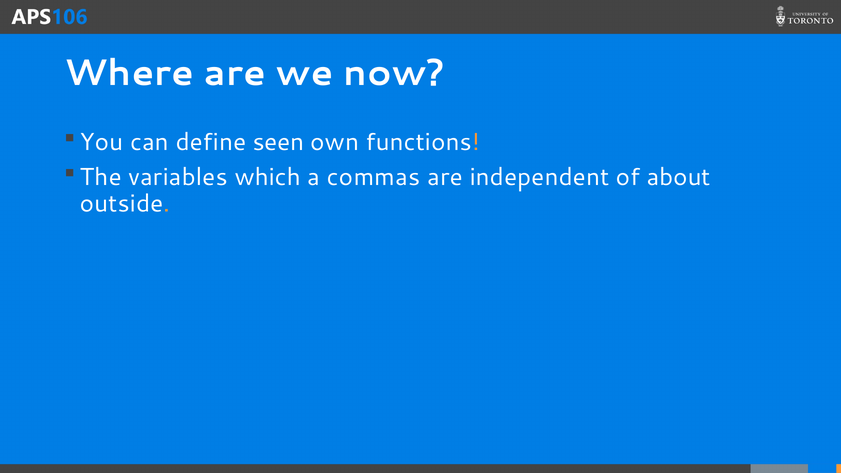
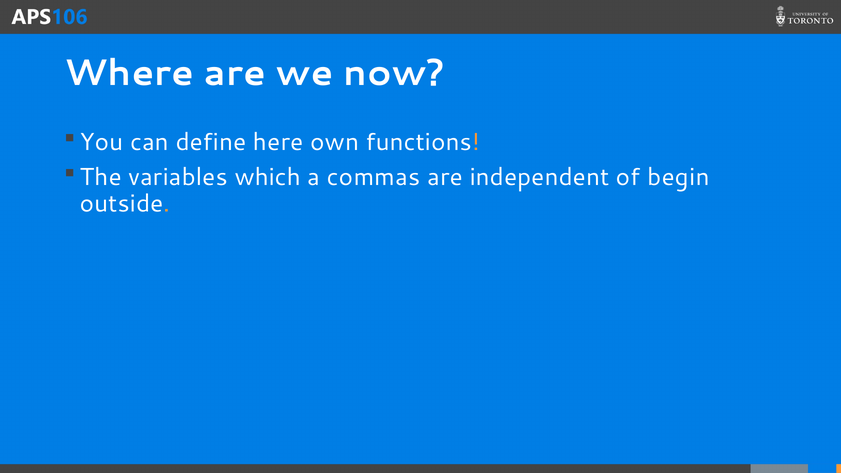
seen: seen -> here (278, 142)
about: about -> begin (679, 177)
